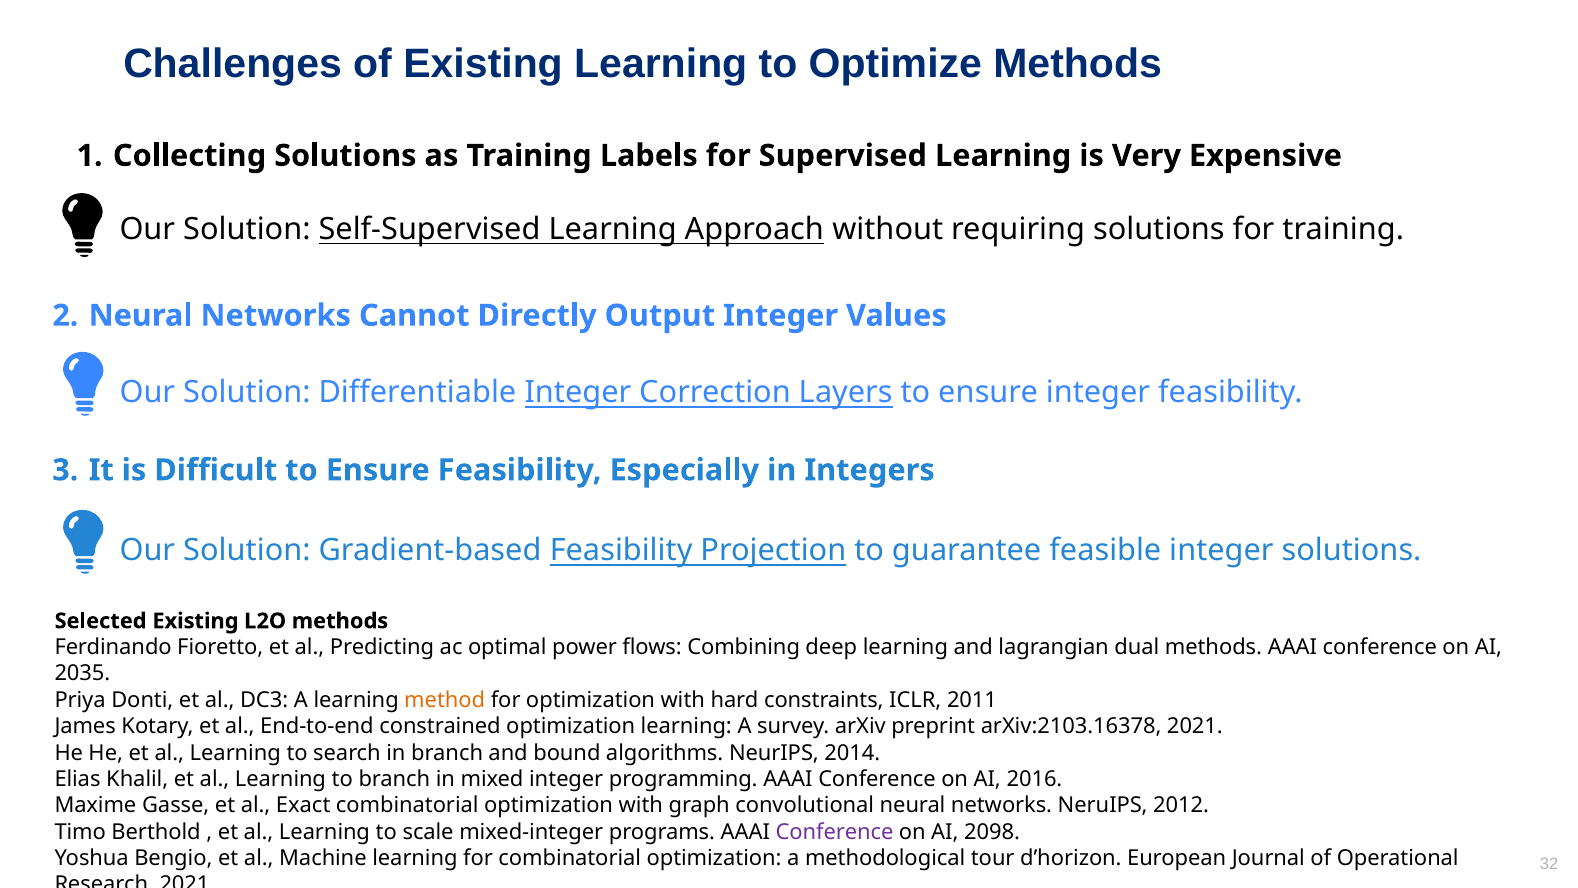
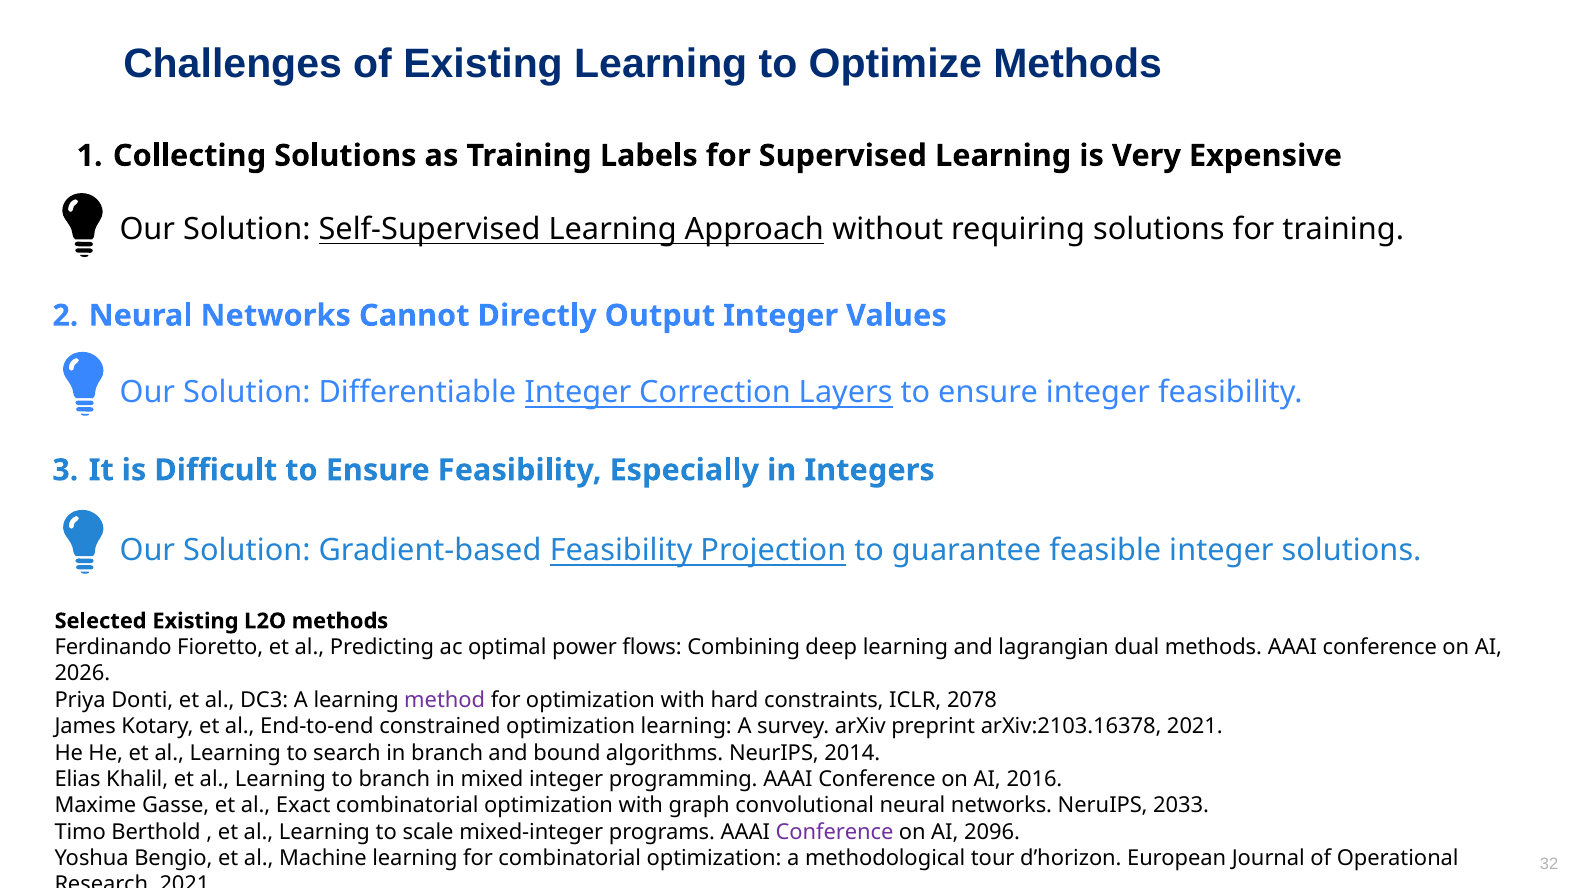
2035: 2035 -> 2026 (82, 673)
method colour: orange -> purple (445, 700)
2011: 2011 -> 2078 (972, 700)
2012: 2012 -> 2033 (1181, 805)
2098: 2098 -> 2096 (992, 832)
